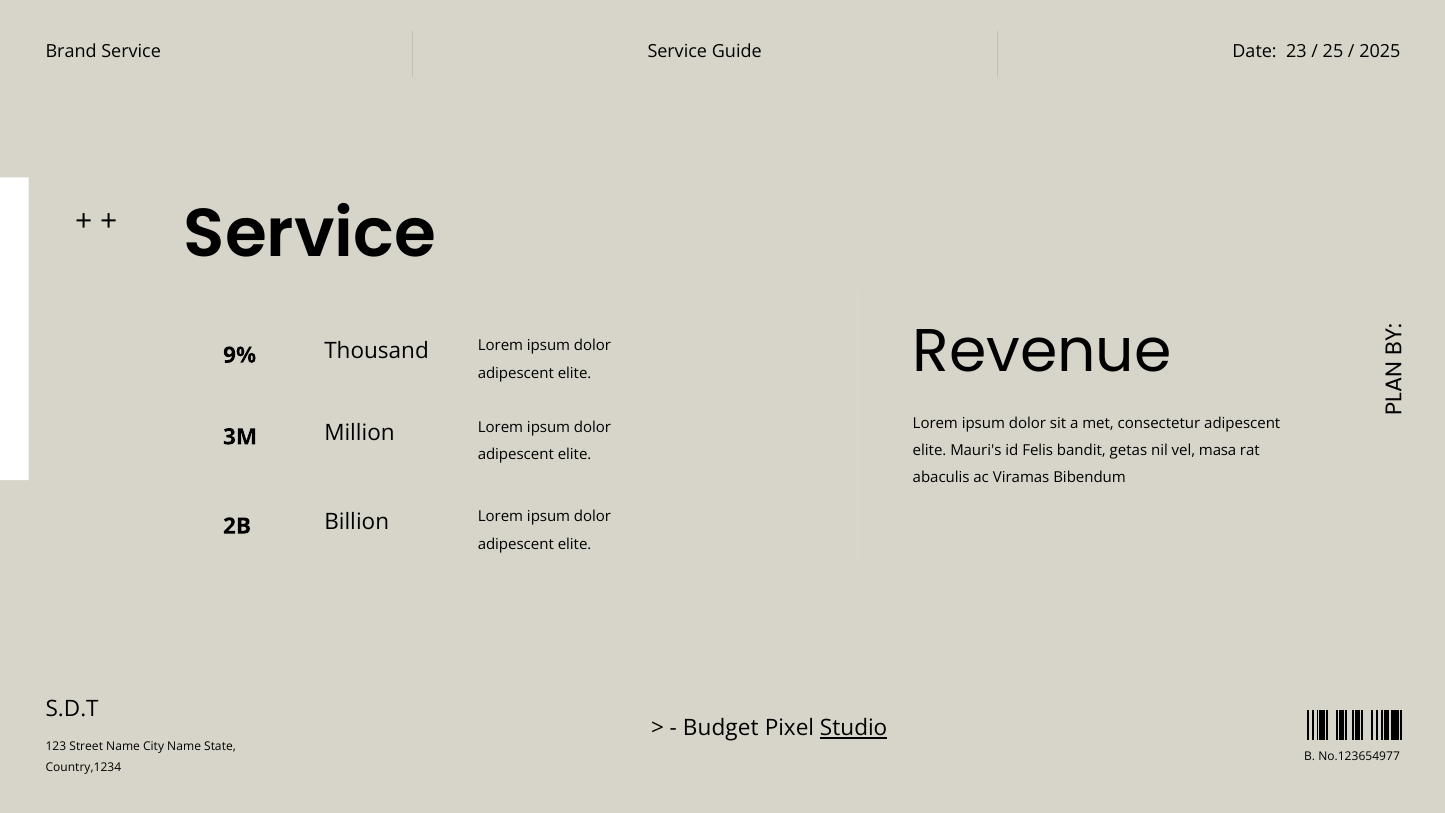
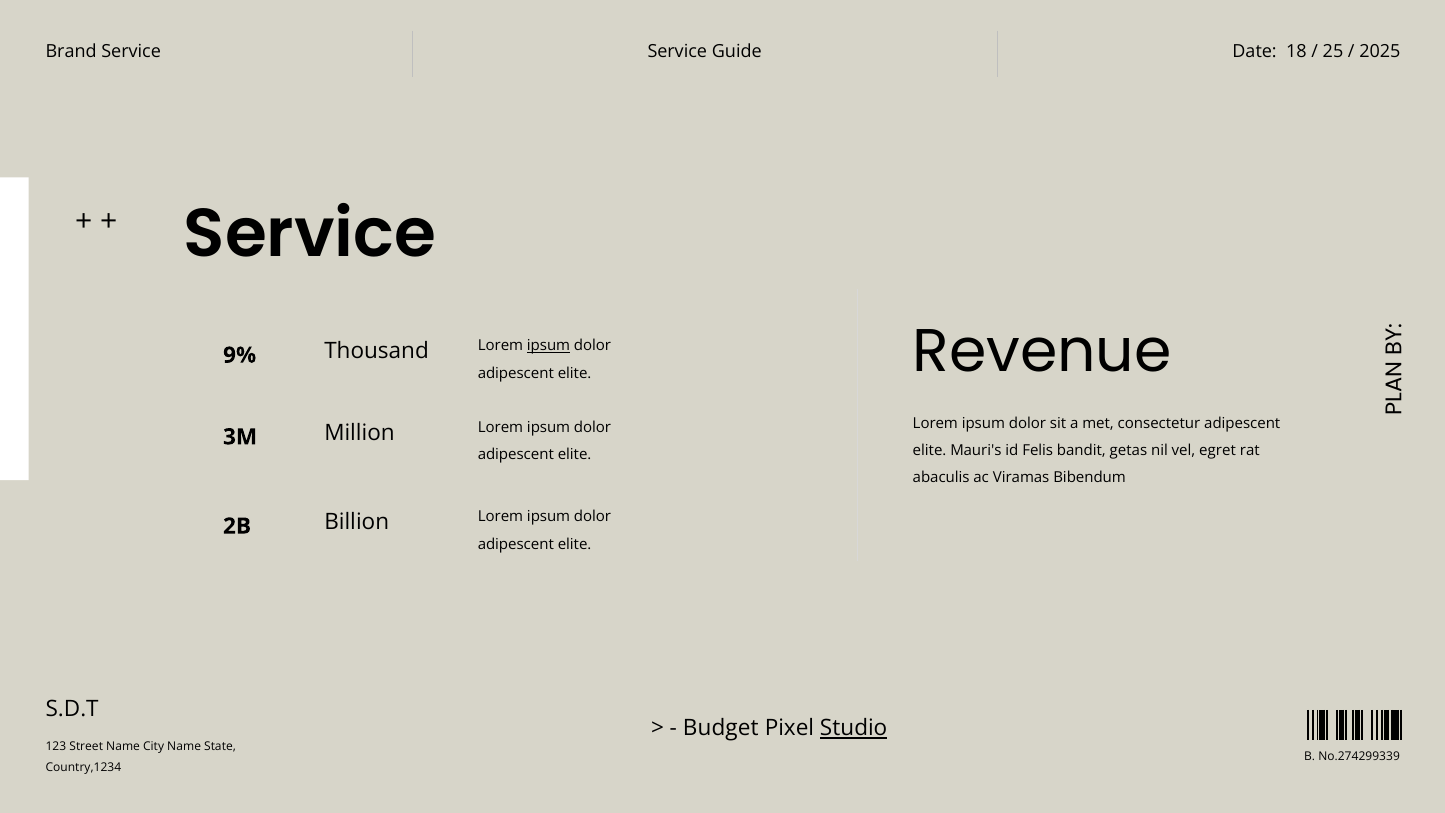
23: 23 -> 18 (1296, 52)
ipsum underline: none -> present (549, 346)
masa: masa -> egret (1218, 450)
No.123654977: No.123654977 -> No.274299339 (1359, 756)
